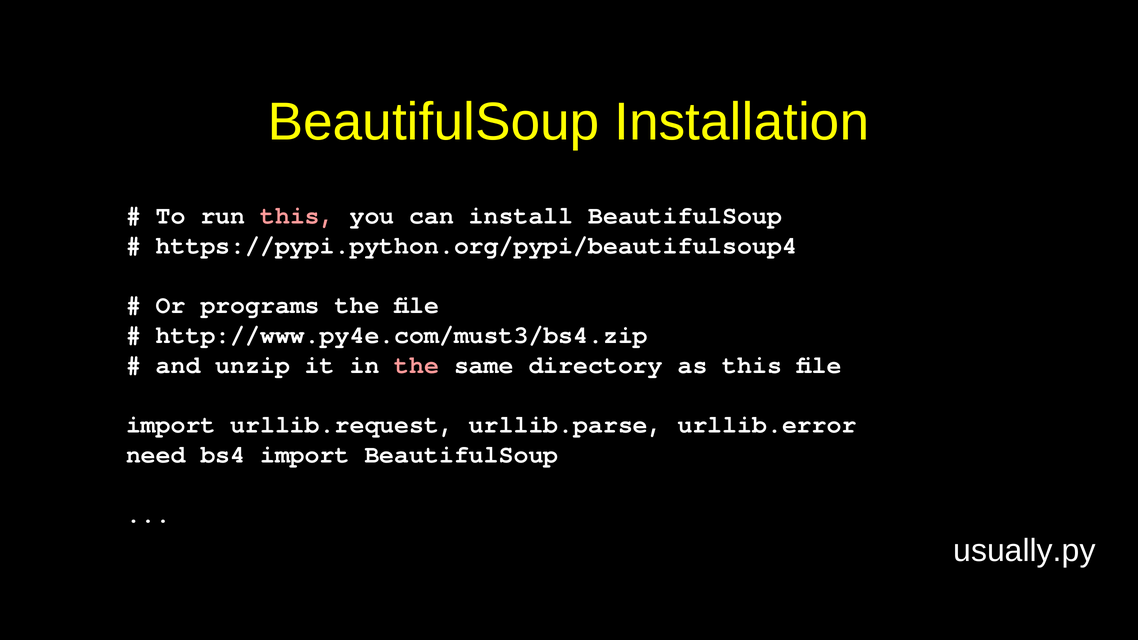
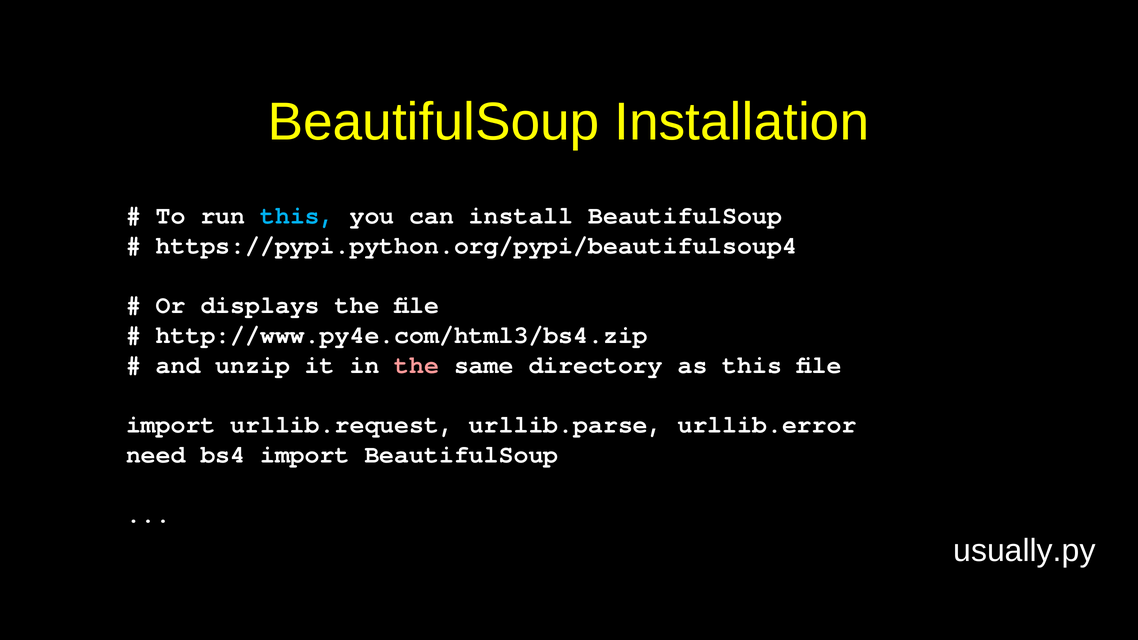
this colour: pink -> light blue (298, 216)
programs: programs -> displays (260, 305)
http://www.py4e.com/must3/bs4.zip: http://www.py4e.com/must3/bs4.zip -> http://www.py4e.com/html3/bs4.zip (402, 335)
